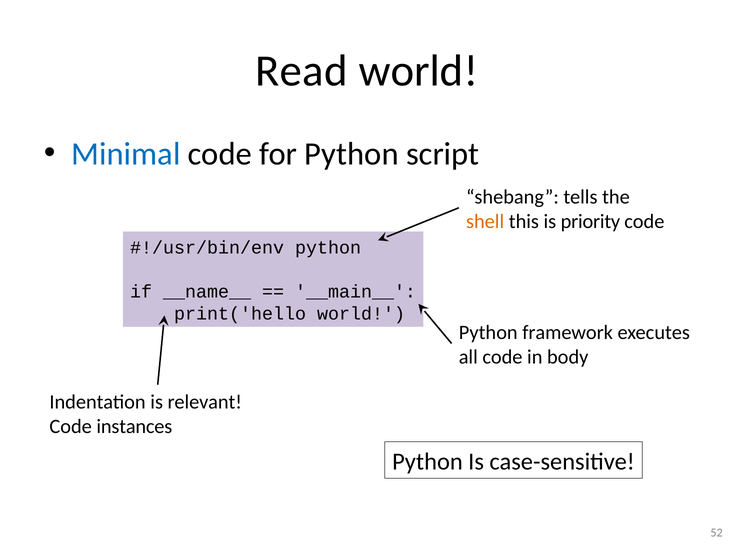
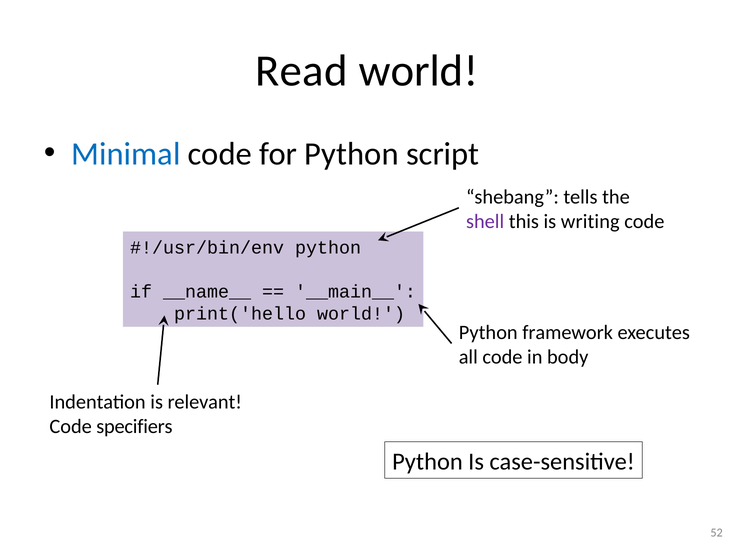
shell colour: orange -> purple (485, 221)
priority: priority -> writing (590, 221)
instances: instances -> specifiers (134, 426)
